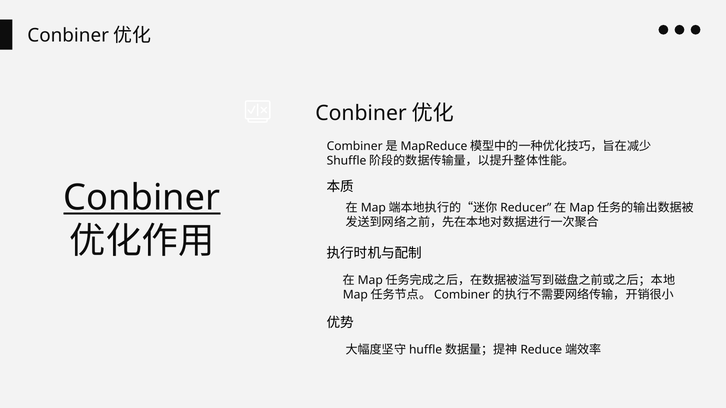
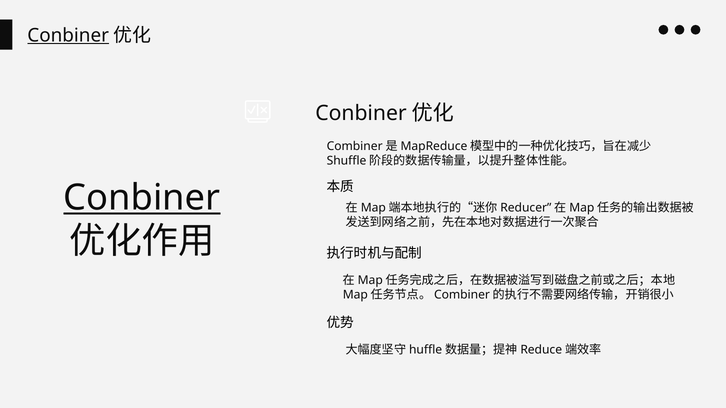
Conbiner underline: none -> present (68, 35)
